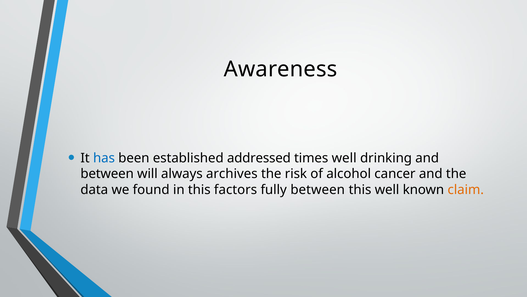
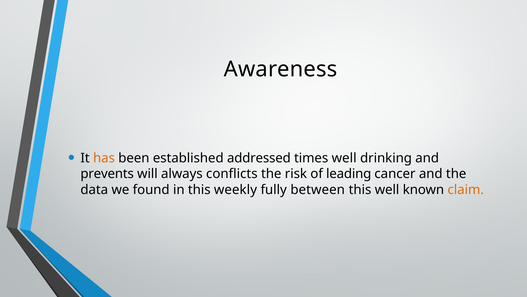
has colour: blue -> orange (104, 158)
between: between -> prevents (107, 174)
archives: archives -> conflicts (232, 174)
alcohol: alcohol -> leading (349, 174)
factors: factors -> weekly (235, 189)
